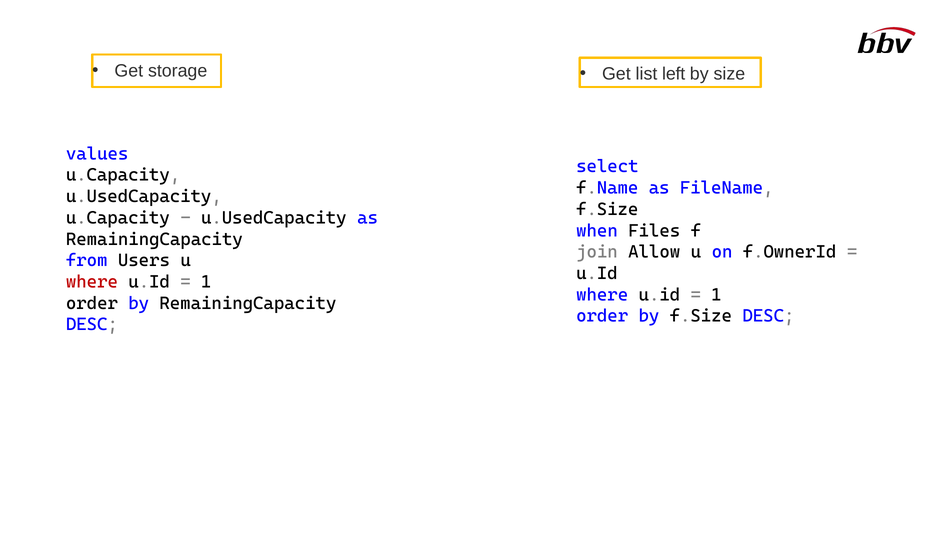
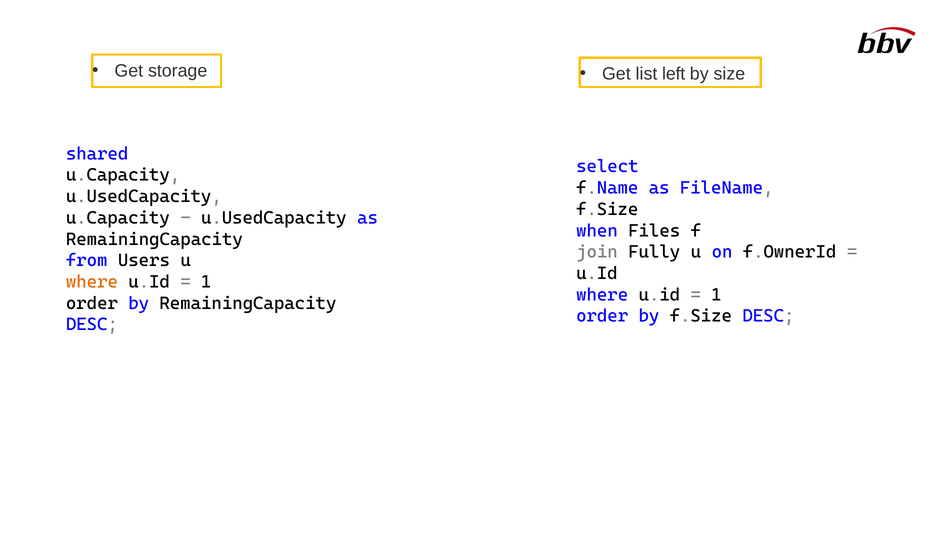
values: values -> shared (97, 154)
Allow: Allow -> Fully (654, 252)
where colour: red -> orange (92, 282)
